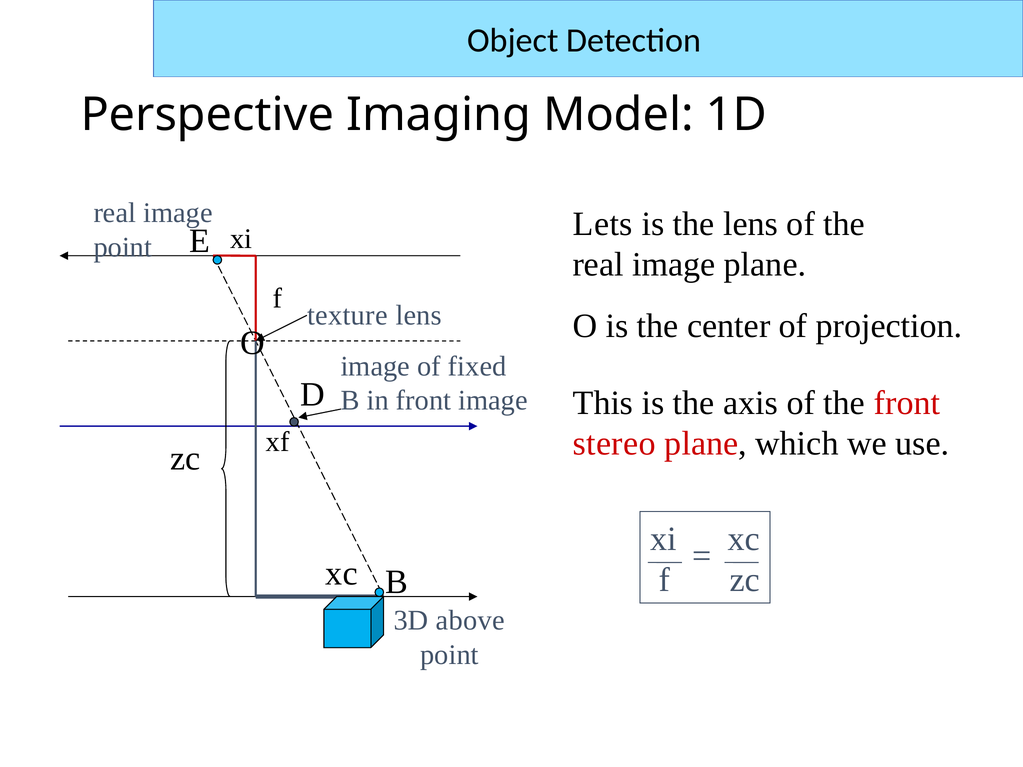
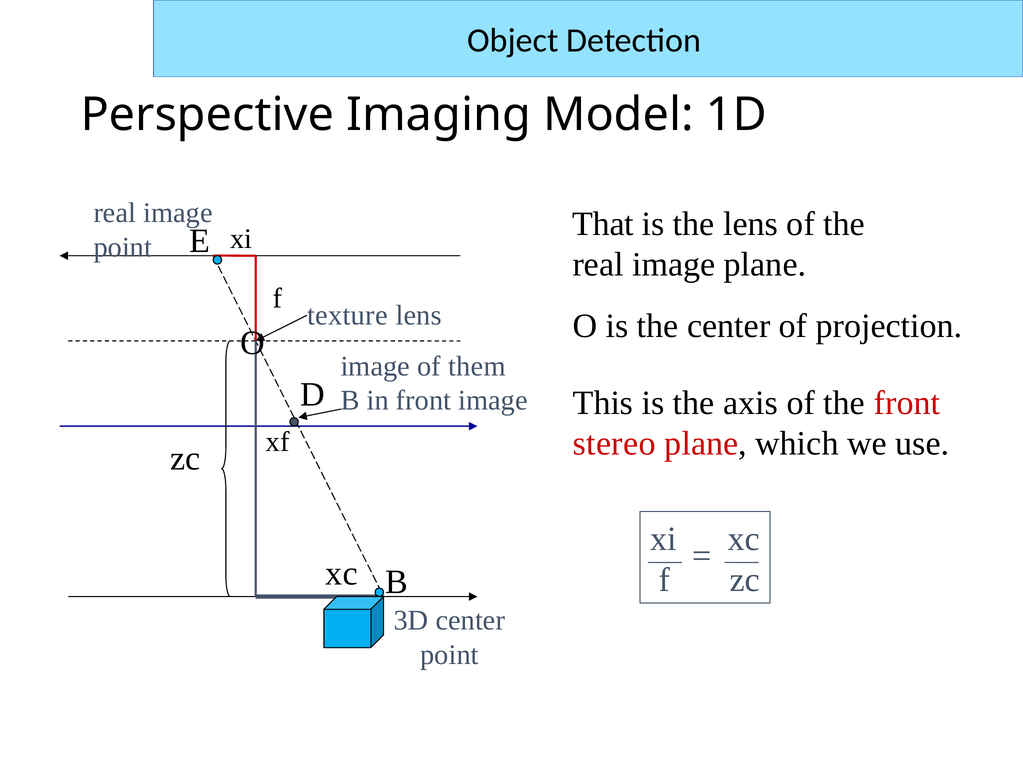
Lets: Lets -> That (603, 224)
fixed: fixed -> them (477, 367)
3D above: above -> center (470, 621)
